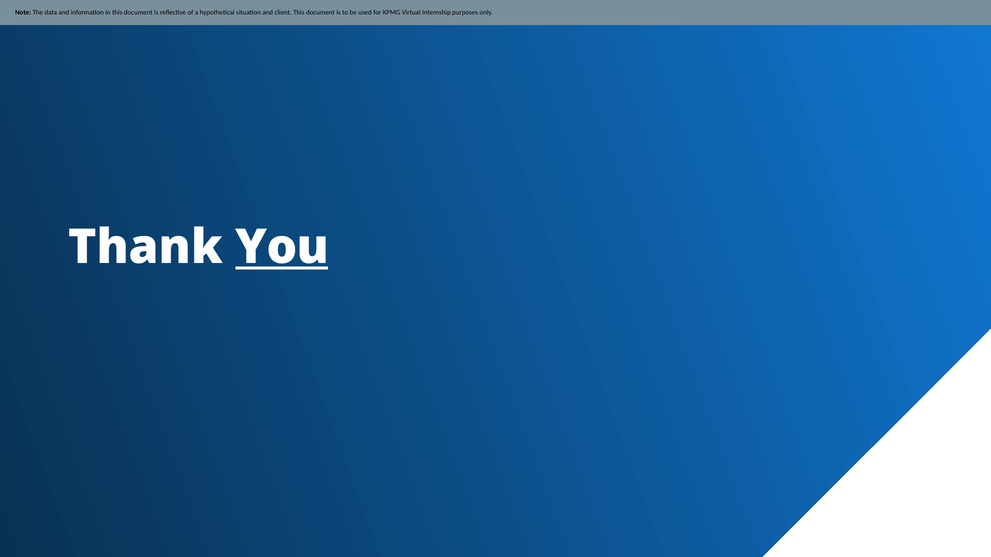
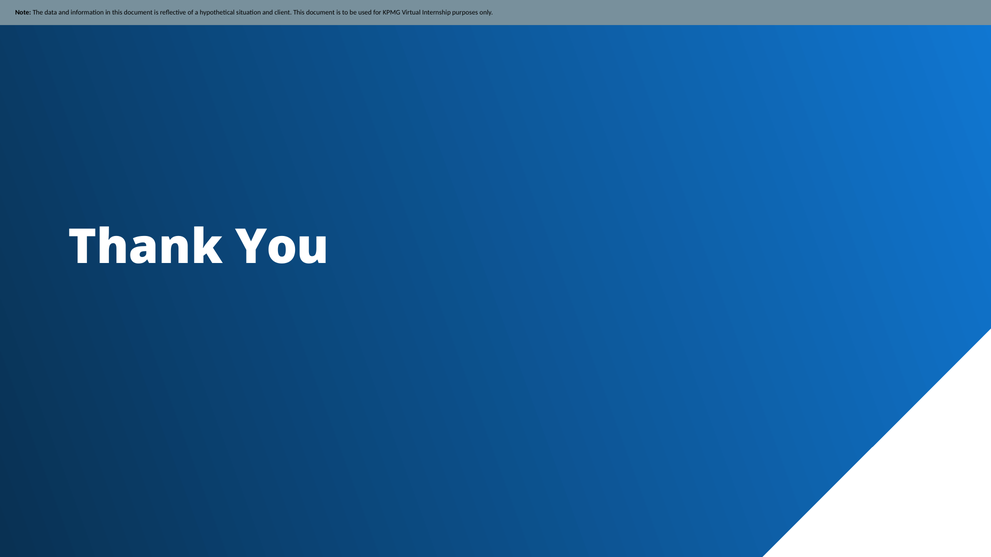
You underline: present -> none (282, 248)
